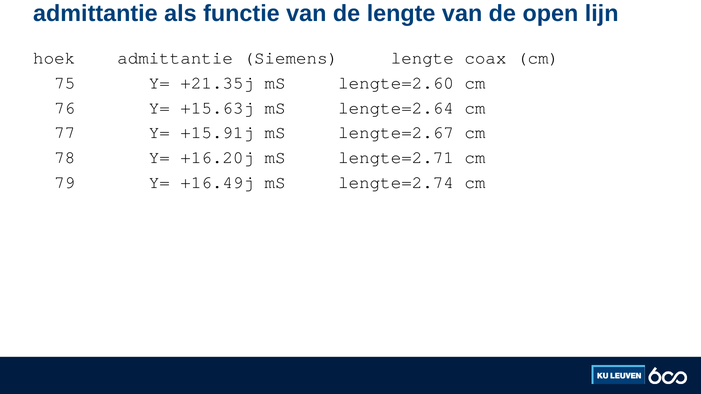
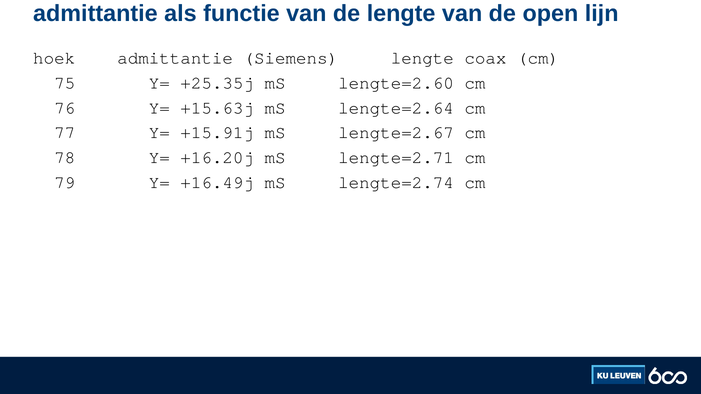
+21.35j: +21.35j -> +25.35j (217, 83)
